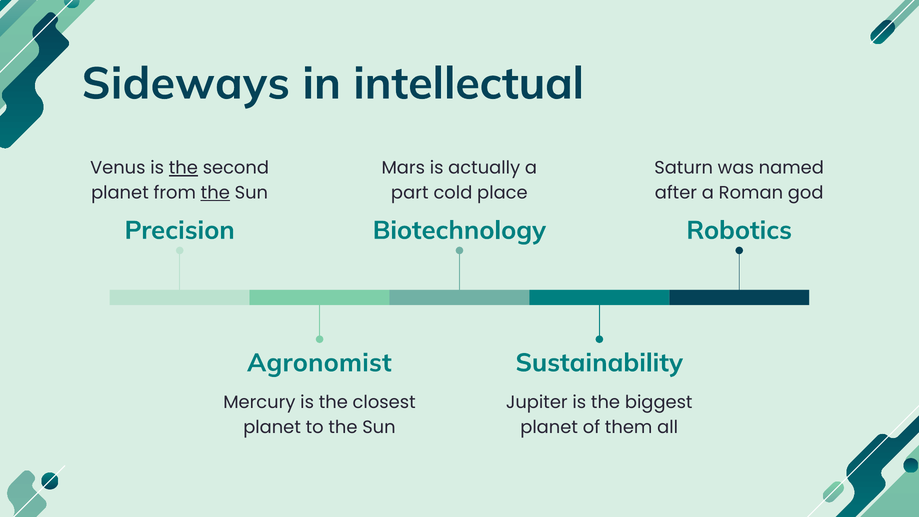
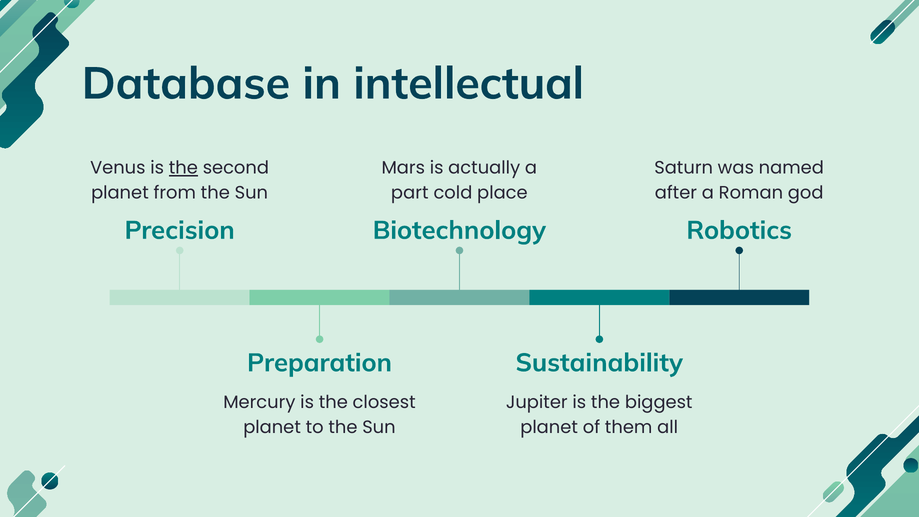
Sideways: Sideways -> Database (186, 84)
the underline: present -> none (215, 193)
Agronomist: Agronomist -> Preparation (320, 363)
